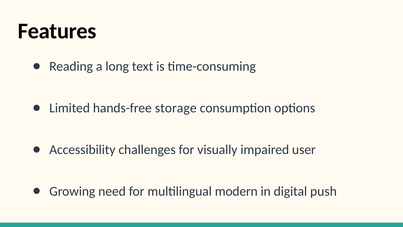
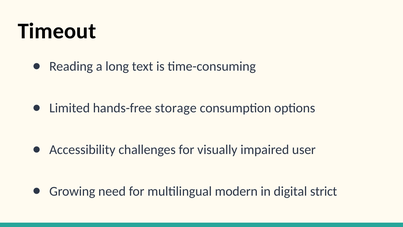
Features: Features -> Timeout (57, 31)
push: push -> strict (324, 191)
